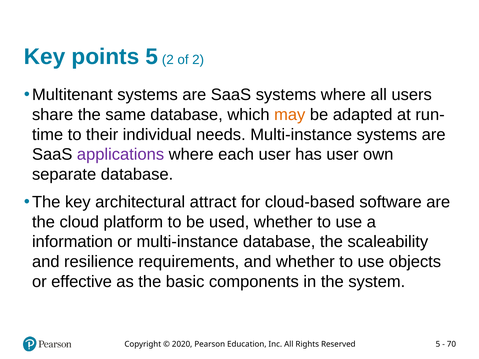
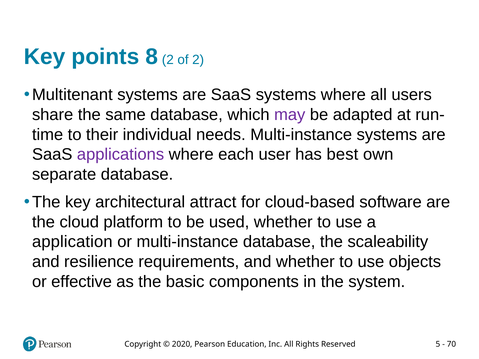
points 5: 5 -> 8 (152, 57)
may colour: orange -> purple (290, 115)
has user: user -> best (342, 155)
information: information -> application (72, 242)
